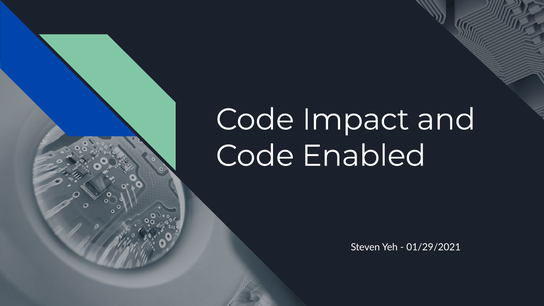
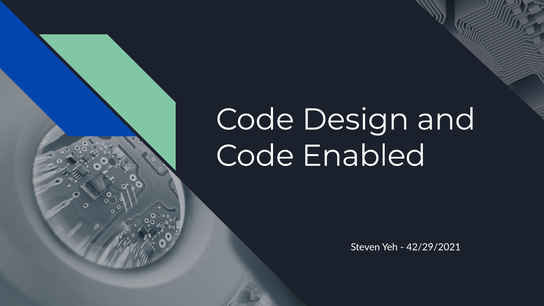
Impact: Impact -> Design (356, 120)
01/29/2021: 01/29/2021 -> 42/29/2021 (434, 247)
